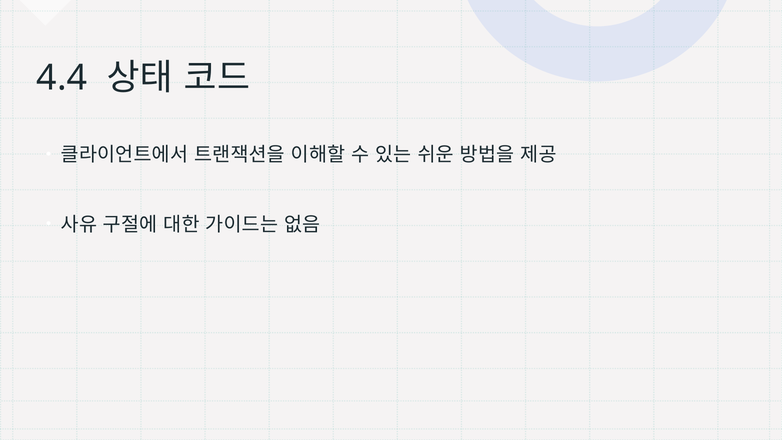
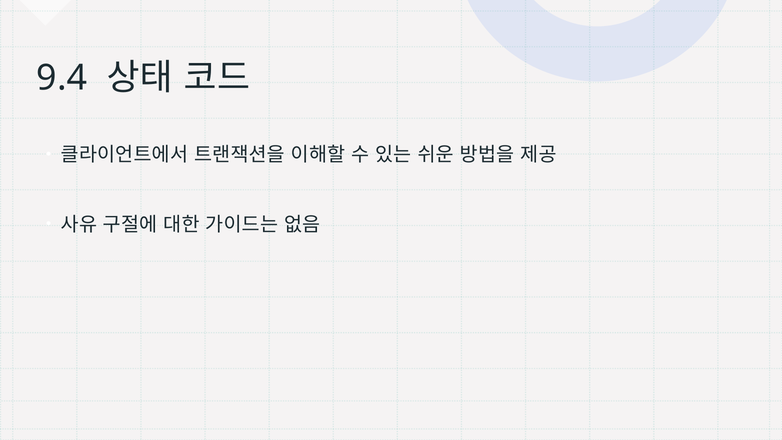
4.4: 4.4 -> 9.4 (62, 78)
